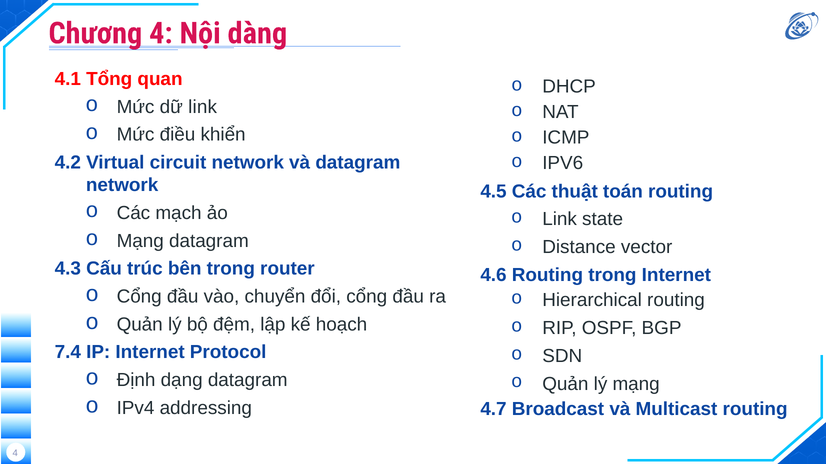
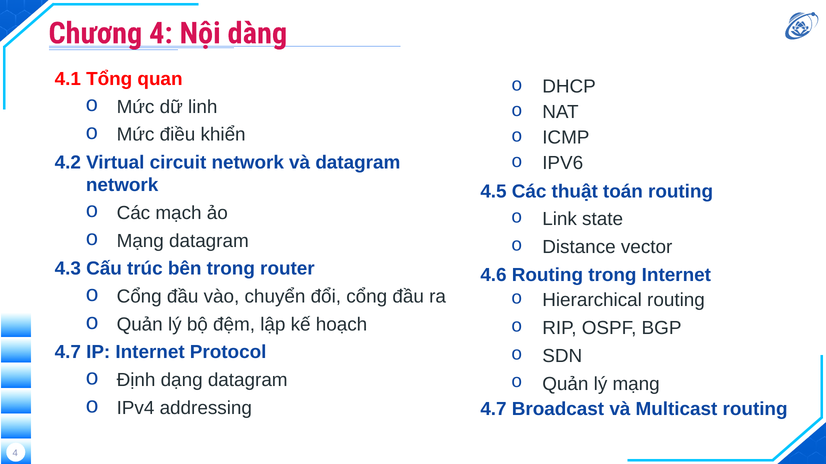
dữ link: link -> linh (203, 107)
7.4: 7.4 -> 4.7 (68, 353)
